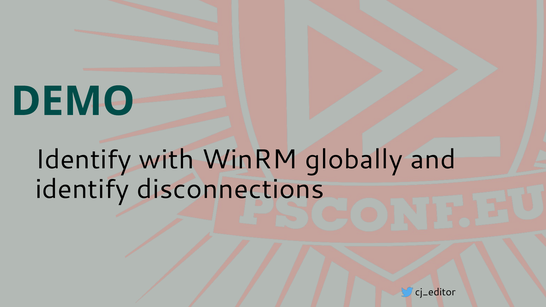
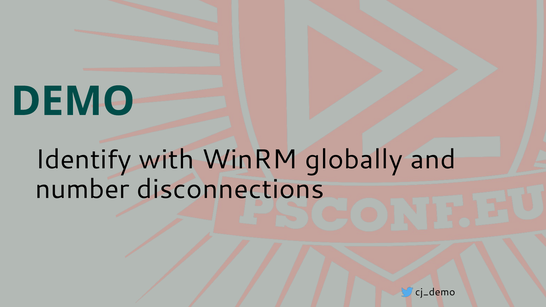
identify: identify -> number (82, 189)
cj_editor: cj_editor -> cj_demo (435, 292)
